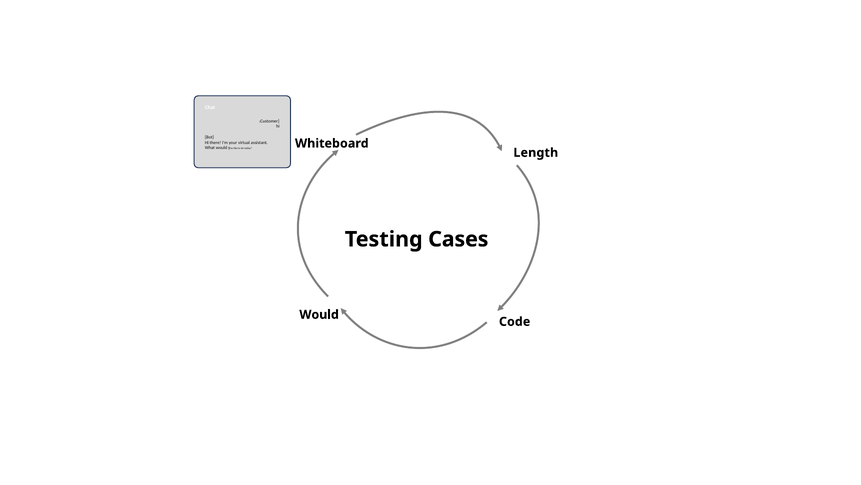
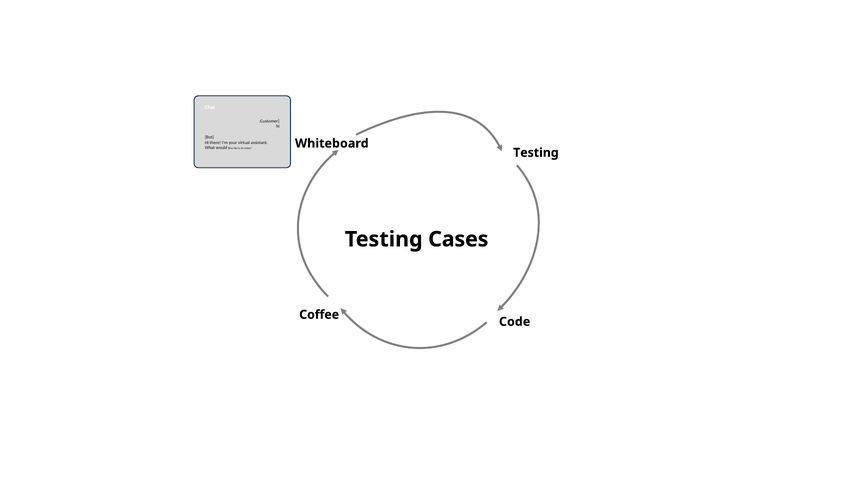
Length: Length -> Testing (536, 152)
Would: Would -> Coffee (319, 314)
